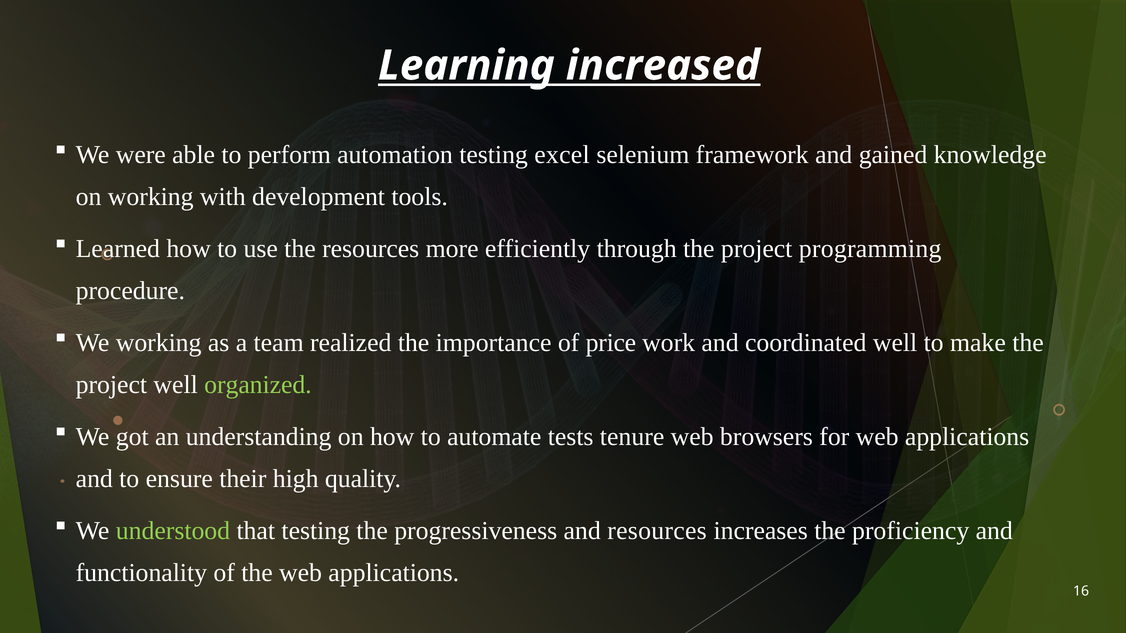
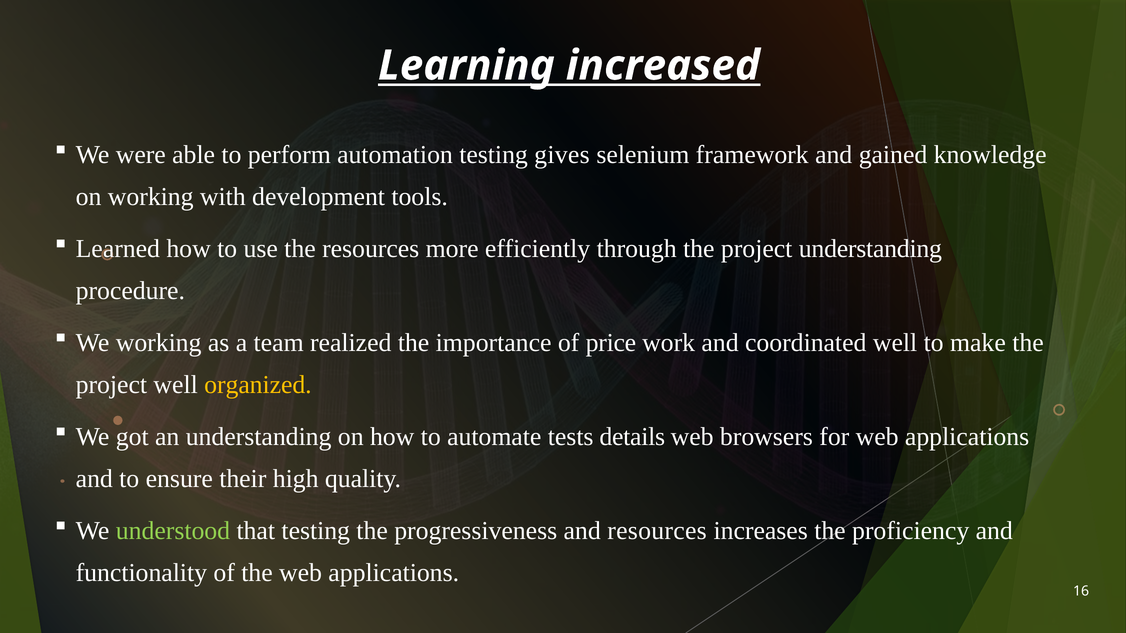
excel: excel -> gives (562, 155)
project programming: programming -> understanding (870, 249)
organized colour: light green -> yellow (258, 385)
tenure: tenure -> details (632, 437)
